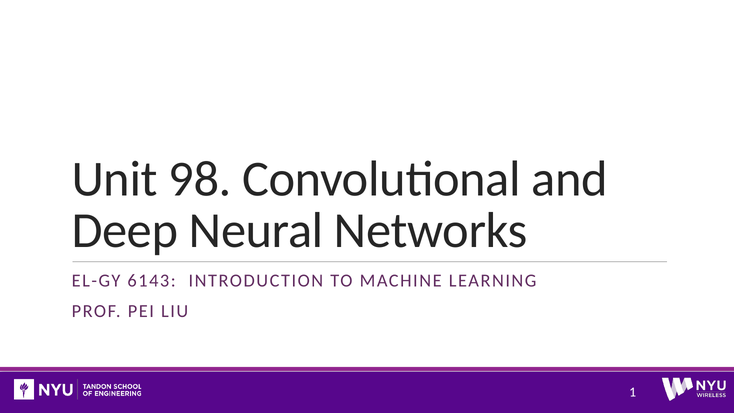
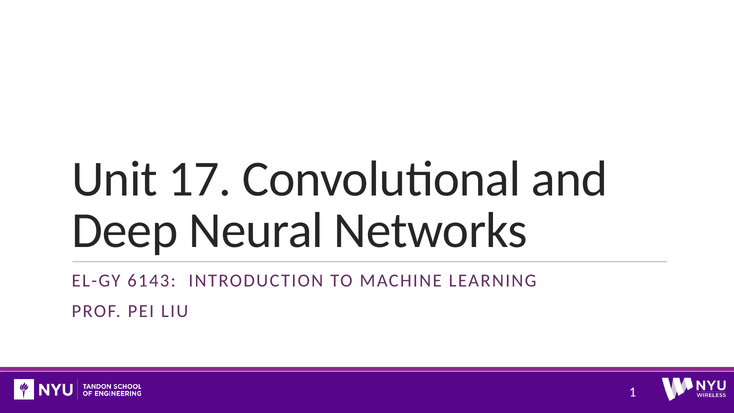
98: 98 -> 17 (200, 179)
